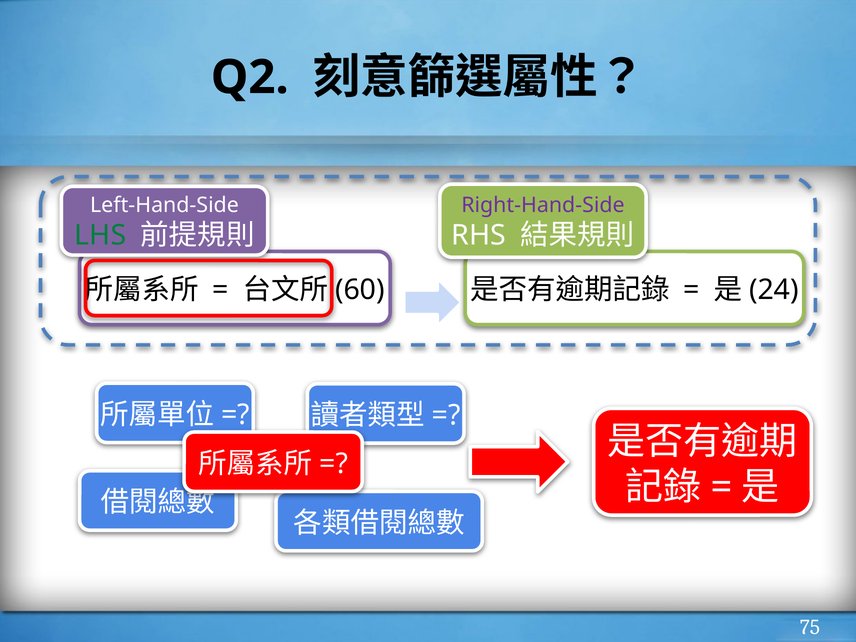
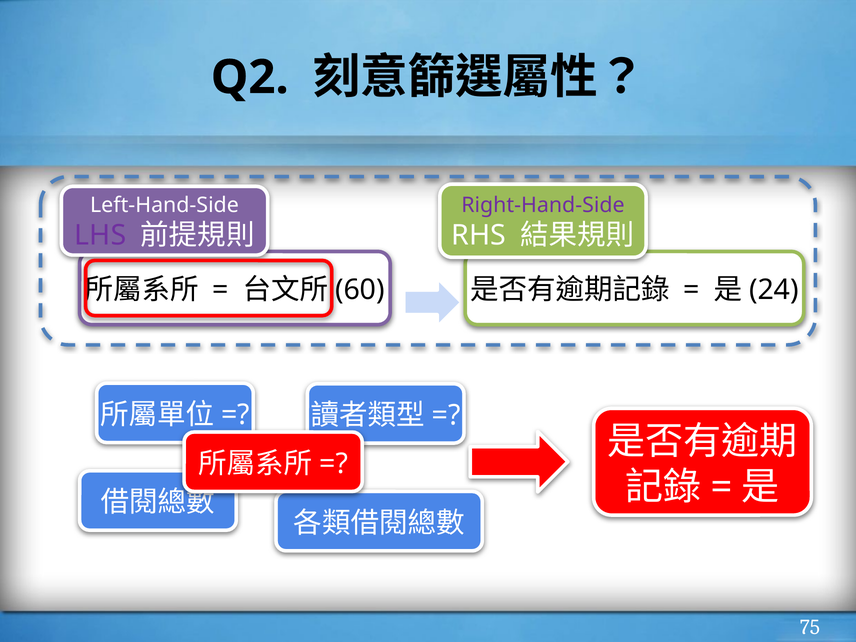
LHS colour: green -> purple (100, 236)
